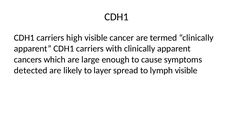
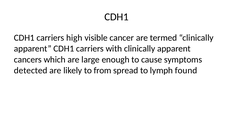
layer: layer -> from (103, 70)
lymph visible: visible -> found (186, 70)
